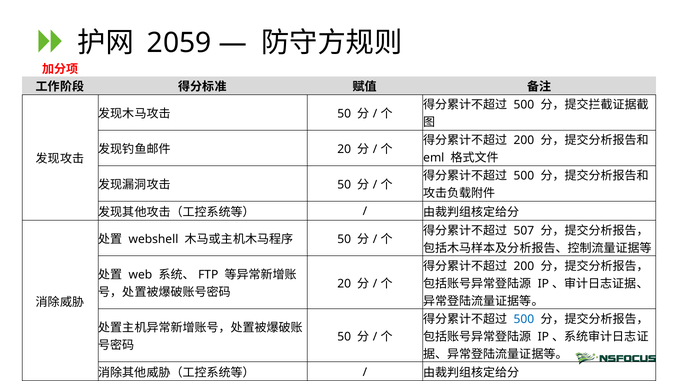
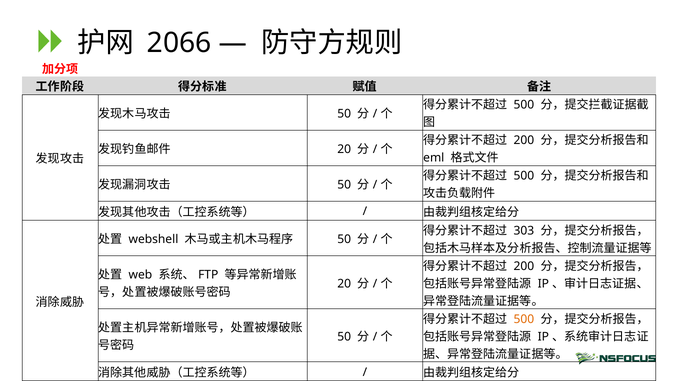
2059: 2059 -> 2066 (179, 43)
507: 507 -> 303 (524, 231)
500 colour: blue -> orange (524, 319)
